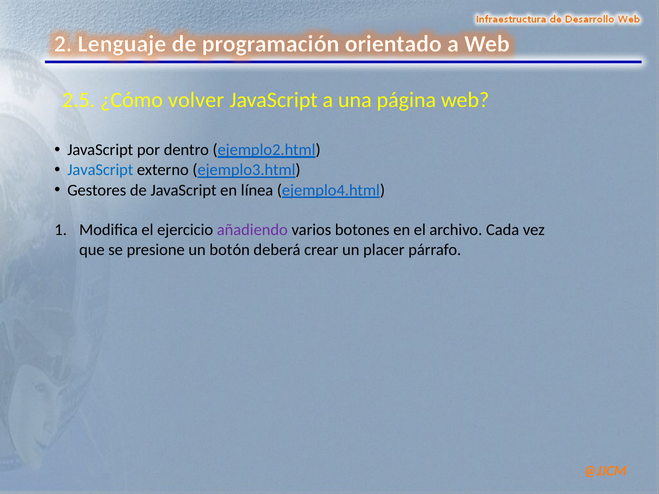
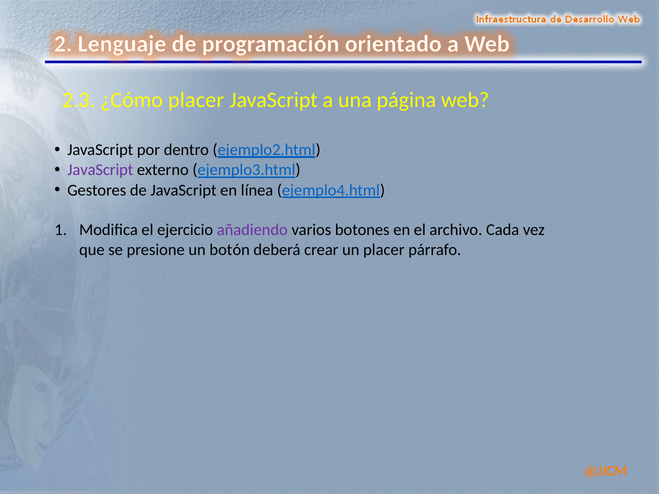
2.5: 2.5 -> 2.3 (79, 100)
¿Cómo volver: volver -> placer (196, 100)
JavaScript colour: blue -> purple (100, 170)
